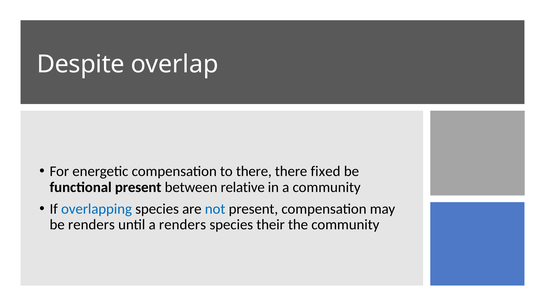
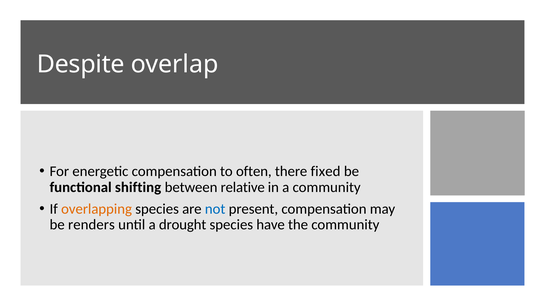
to there: there -> often (254, 172)
functional present: present -> shifting (138, 188)
overlapping colour: blue -> orange (97, 209)
a renders: renders -> drought (183, 225)
their: their -> have (271, 225)
